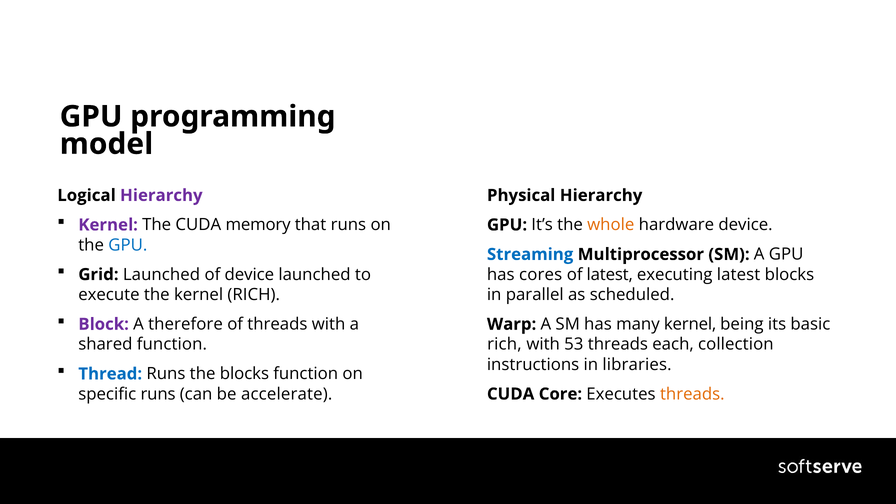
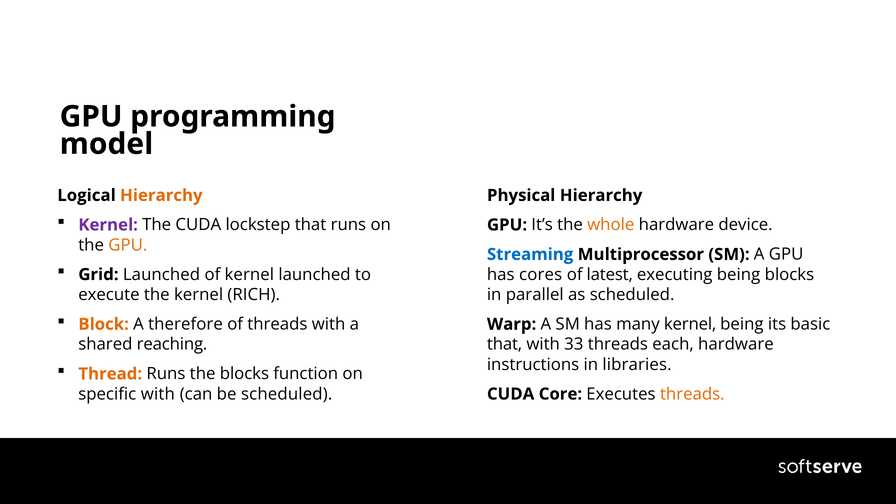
Hierarchy colour: purple -> orange (161, 195)
memory: memory -> lockstep (258, 225)
GPU colour: blue -> orange (128, 245)
of device: device -> kernel (249, 275)
executing latest: latest -> being (739, 275)
Block colour: purple -> orange (104, 324)
shared function: function -> reaching (172, 344)
rich: rich -> that (505, 344)
53: 53 -> 33 (574, 344)
each collection: collection -> hardware (736, 344)
Thread colour: blue -> orange (110, 374)
specific runs: runs -> with (158, 394)
be accelerate: accelerate -> scheduled (287, 394)
